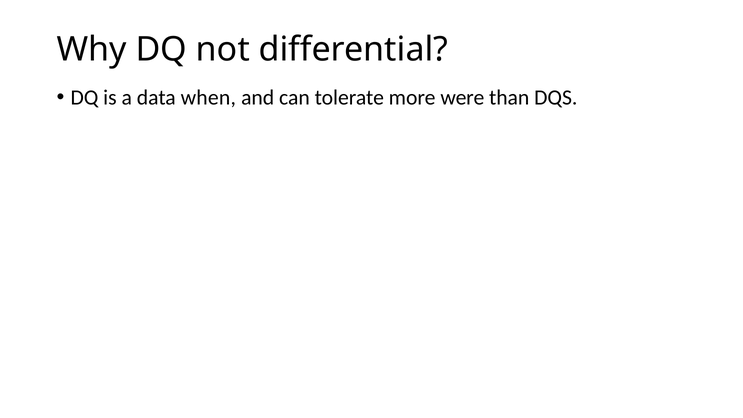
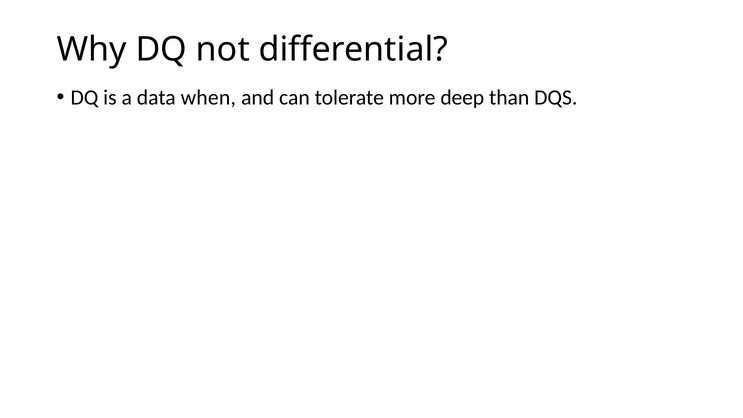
were: were -> deep (462, 98)
